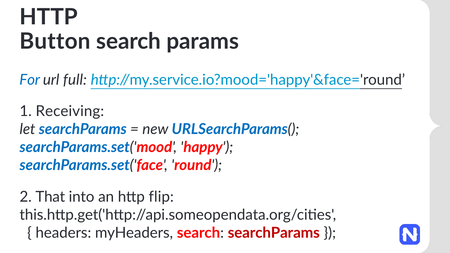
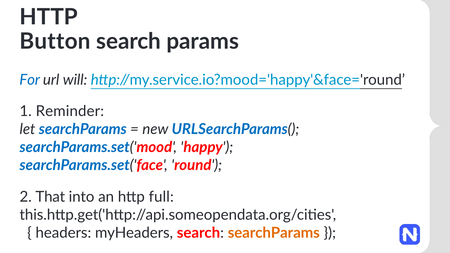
full: full -> will (75, 80)
Receiving: Receiving -> Reminder (70, 111)
flip: flip -> full (161, 197)
searchParams colour: red -> orange (274, 233)
